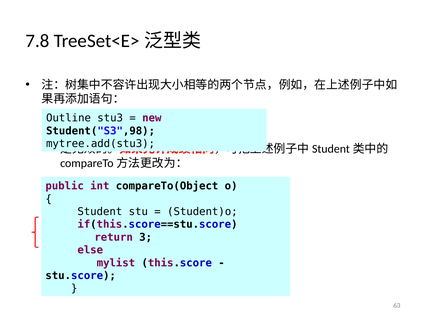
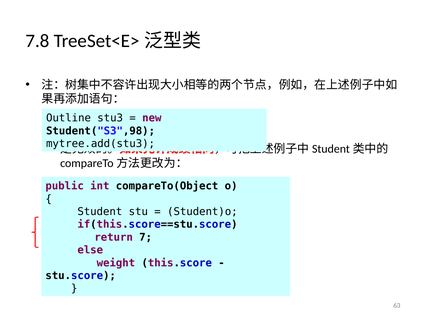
3: 3 -> 7 (146, 237)
mylist: mylist -> weight (116, 262)
